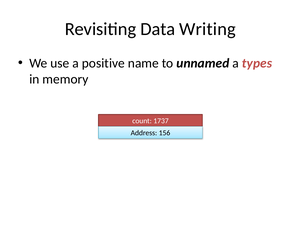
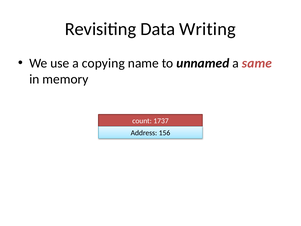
positive: positive -> copying (103, 63)
types: types -> same (257, 63)
